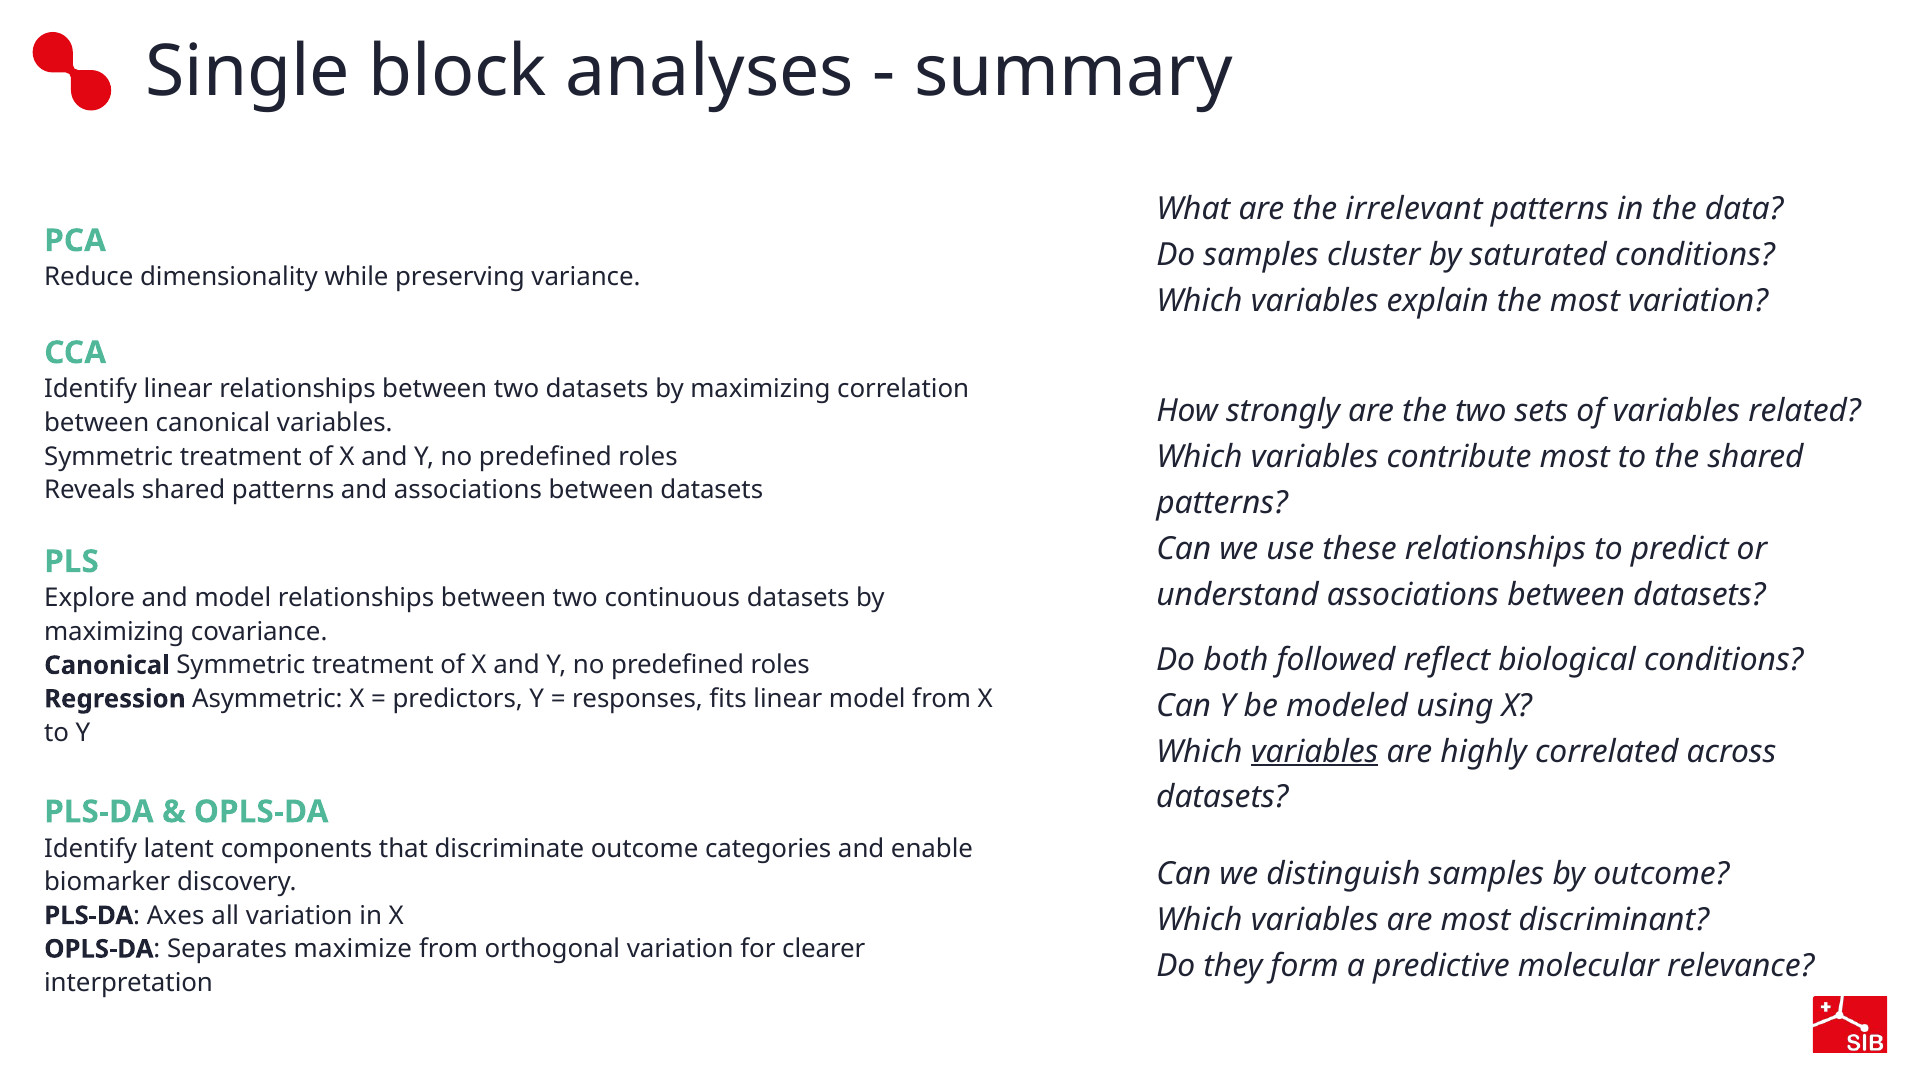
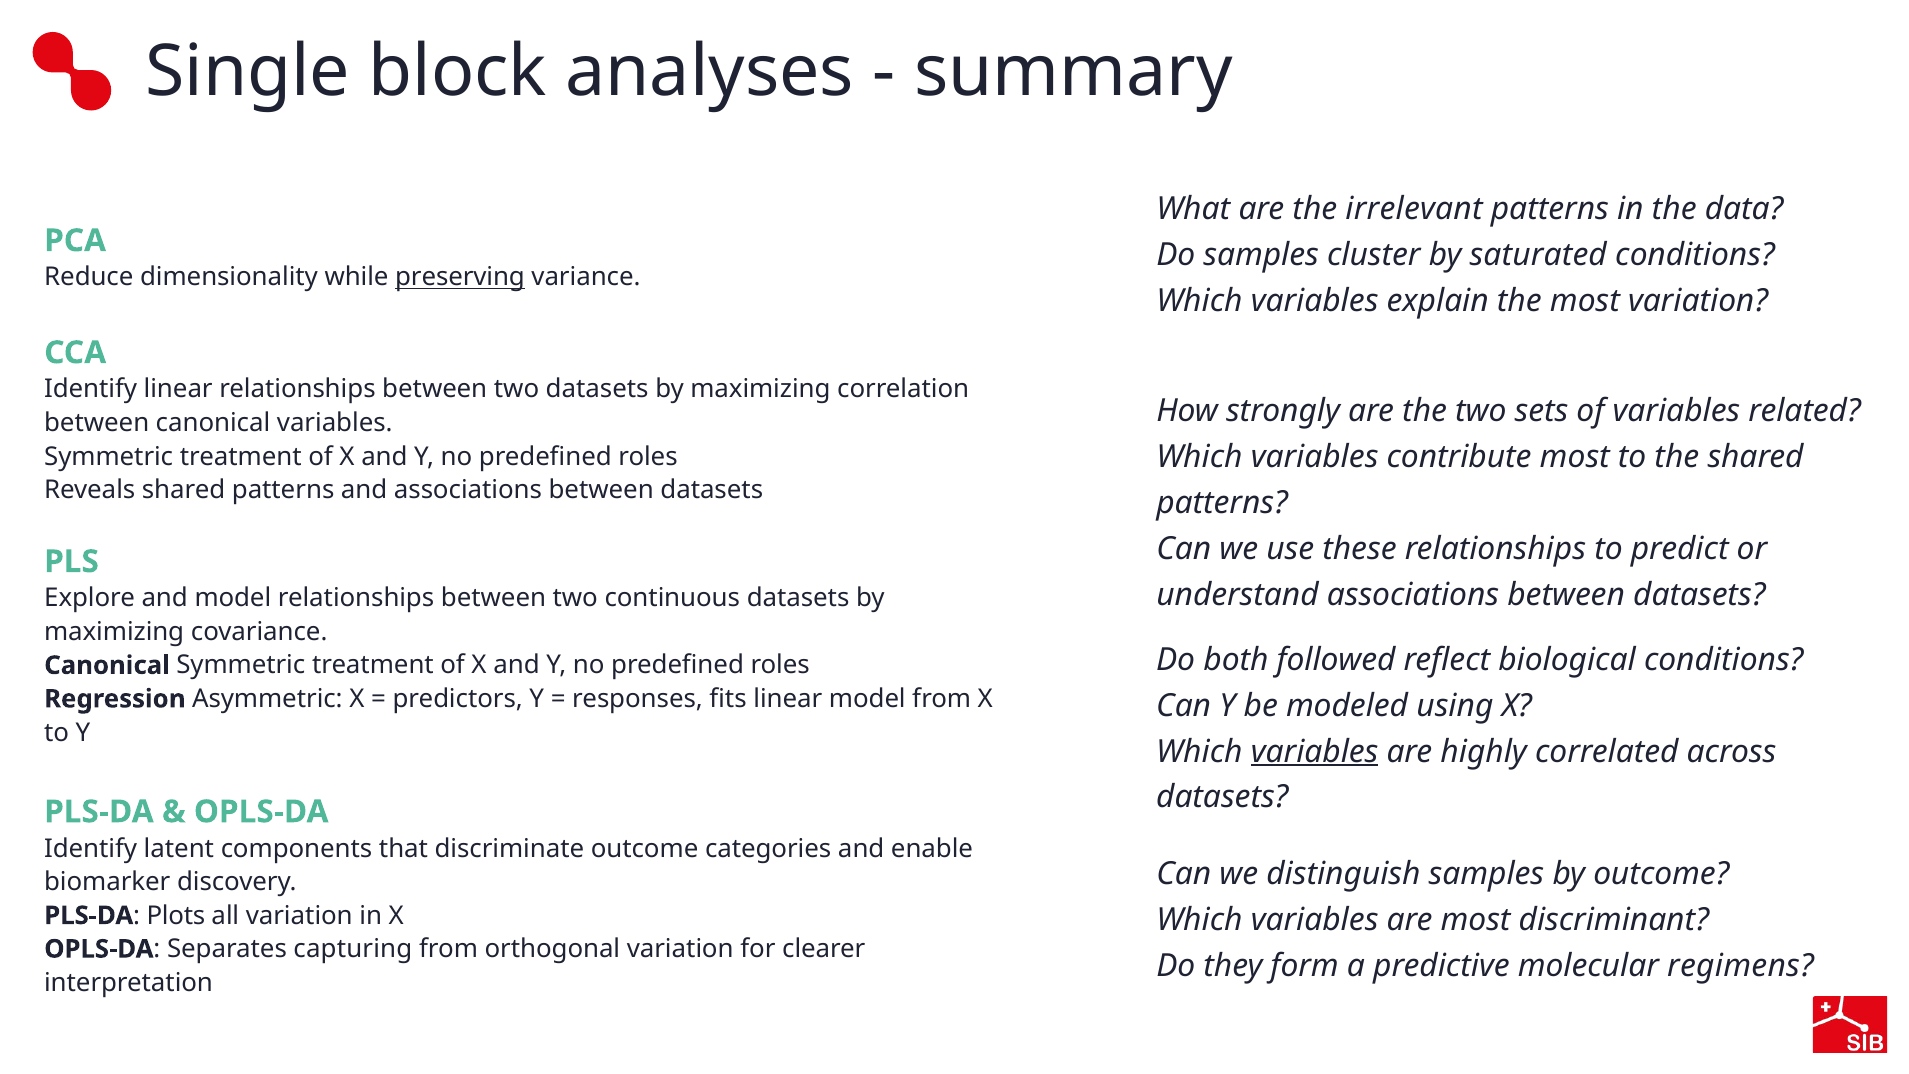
preserving underline: none -> present (460, 277)
Axes: Axes -> Plots (176, 915)
maximize: maximize -> capturing (353, 949)
relevance: relevance -> regimens (1741, 965)
